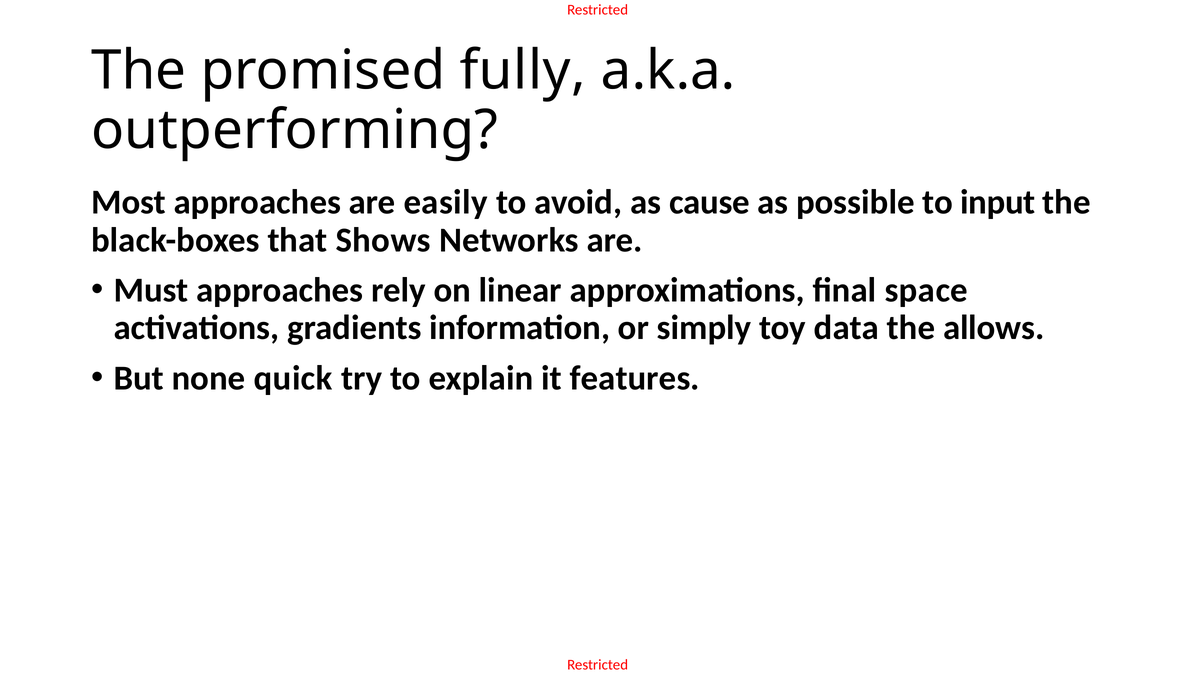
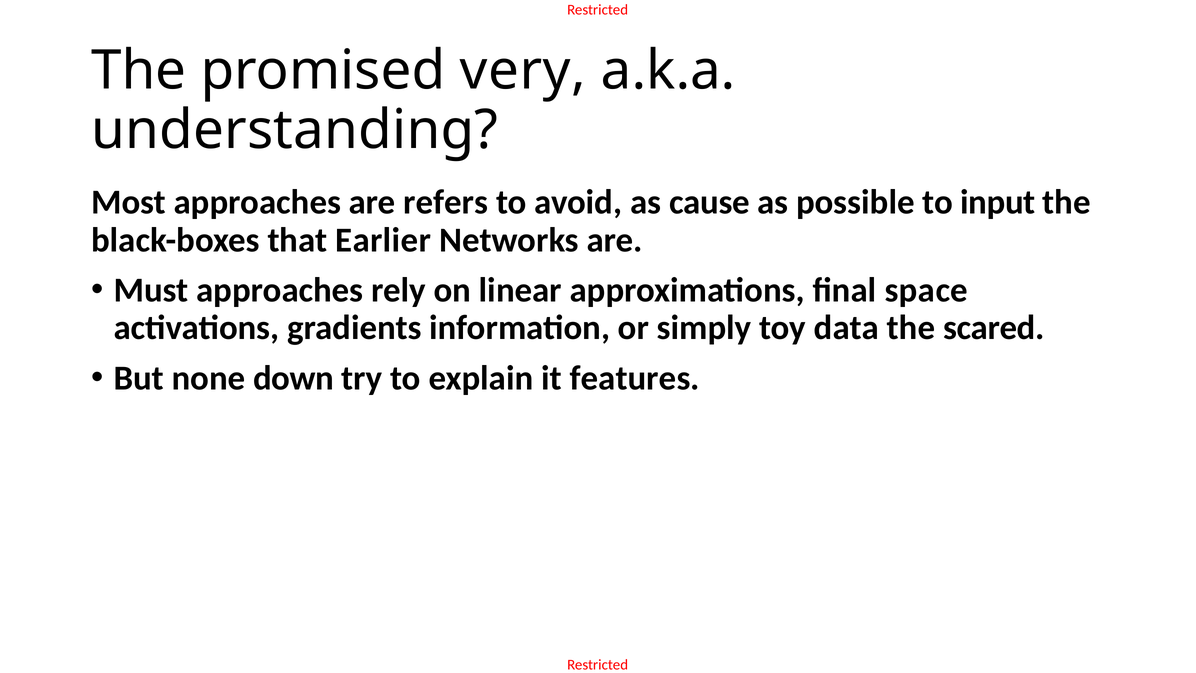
fully: fully -> very (523, 71)
outperforming: outperforming -> understanding (295, 130)
easily: easily -> refers (446, 202)
Shows: Shows -> Earlier (383, 240)
allows: allows -> scared (994, 328)
quick: quick -> down (294, 378)
